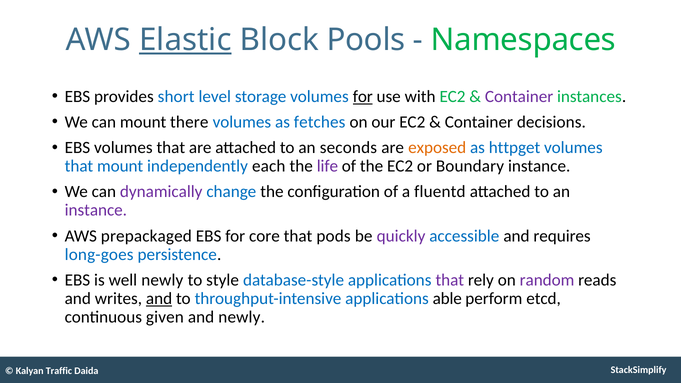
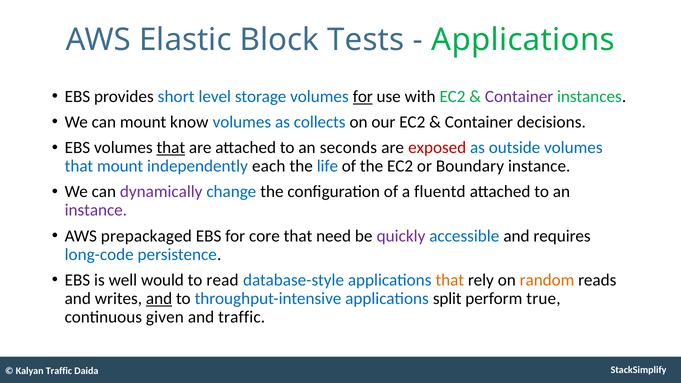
Elastic underline: present -> none (185, 40)
Pools: Pools -> Tests (366, 40)
Namespaces: Namespaces -> Applications (523, 40)
there: there -> know (189, 122)
fetches: fetches -> collects (320, 122)
that underline: none -> present (171, 148)
exposed colour: orange -> red (437, 148)
httpget: httpget -> outside (515, 148)
life colour: purple -> blue (327, 166)
pods: pods -> need (334, 236)
long-goes: long-goes -> long-code (99, 254)
well newly: newly -> would (162, 280)
style: style -> read (222, 280)
that colour: purple -> orange (450, 280)
random colour: purple -> orange (547, 280)
able: able -> split (447, 299)
etcd: etcd -> true (543, 299)
and newly: newly -> traffic (242, 317)
